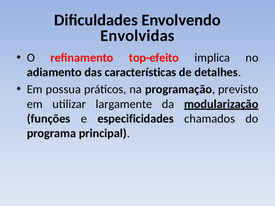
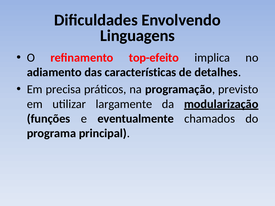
Envolvidas: Envolvidas -> Linguagens (138, 36)
possua: possua -> precisa (63, 89)
especificidades: especificidades -> eventualmente (136, 119)
